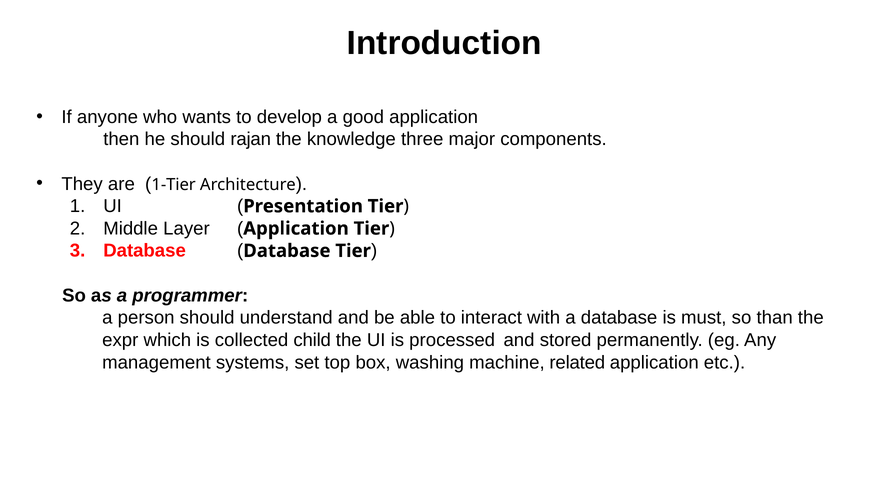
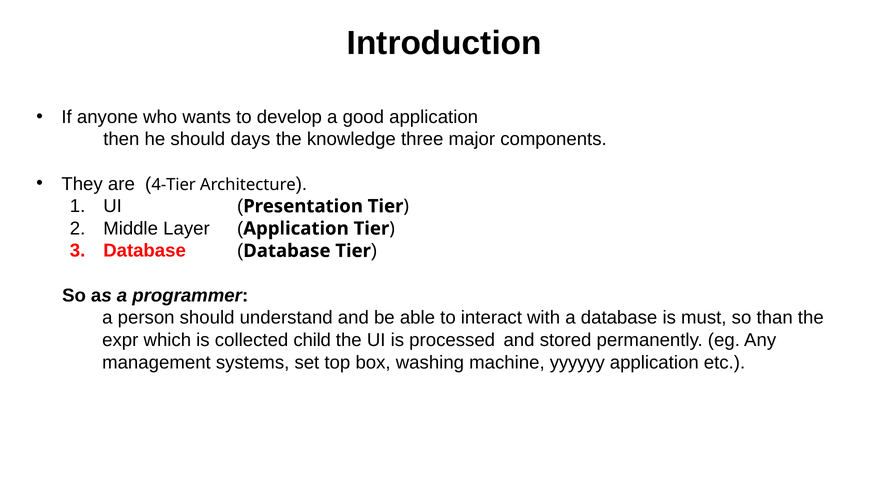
rajan: rajan -> days (250, 139)
1-Tier: 1-Tier -> 4-Tier (174, 184)
related: related -> yyyyyy (577, 362)
